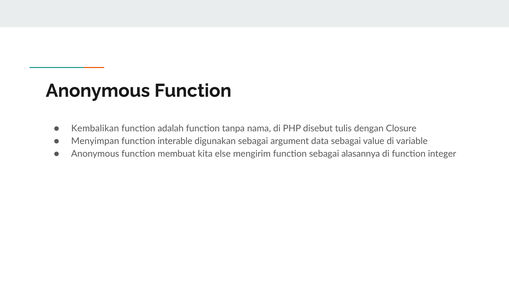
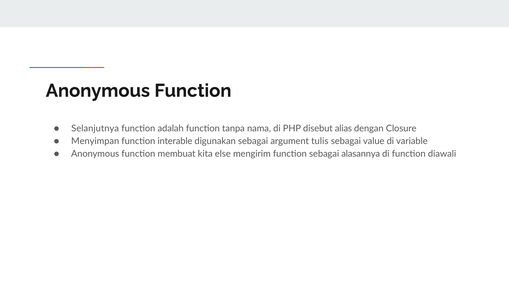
Kembalikan: Kembalikan -> Selanjutnya (95, 129)
tulis: tulis -> alias (343, 129)
data: data -> tulis (320, 141)
integer: integer -> diawali (442, 154)
